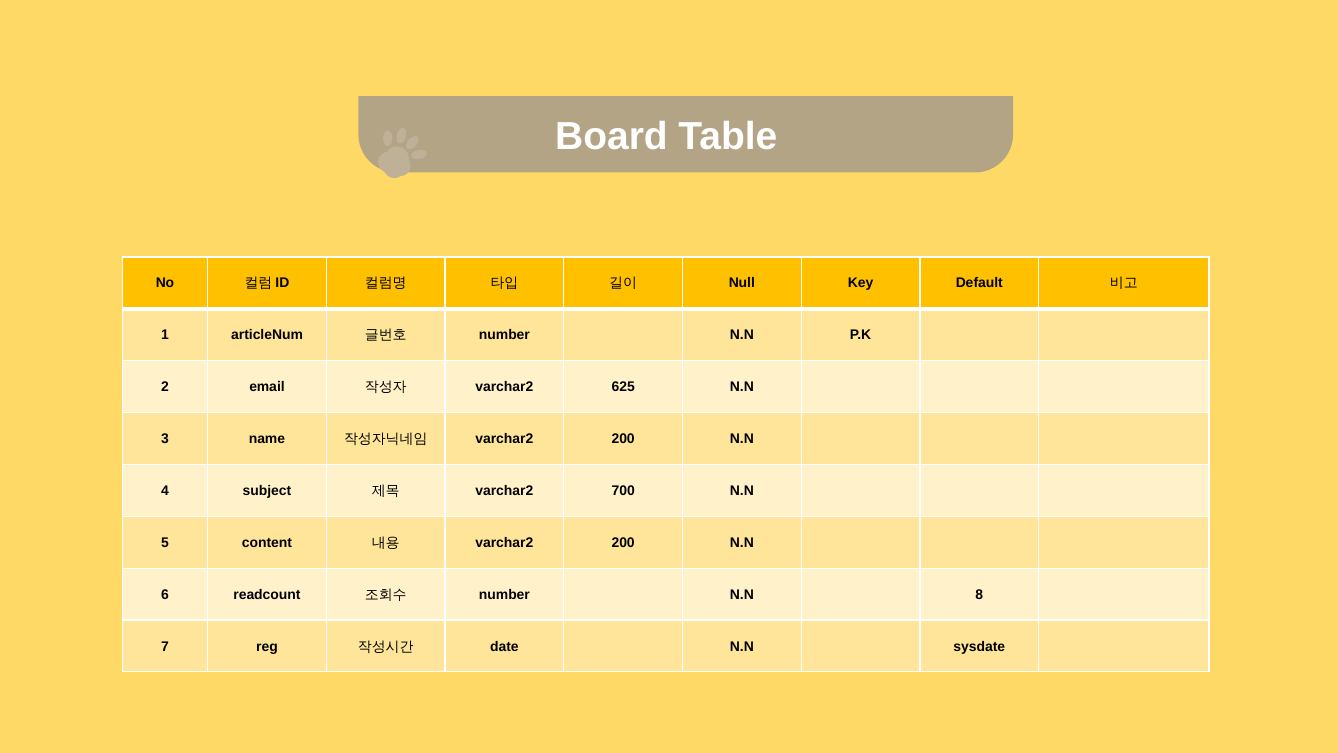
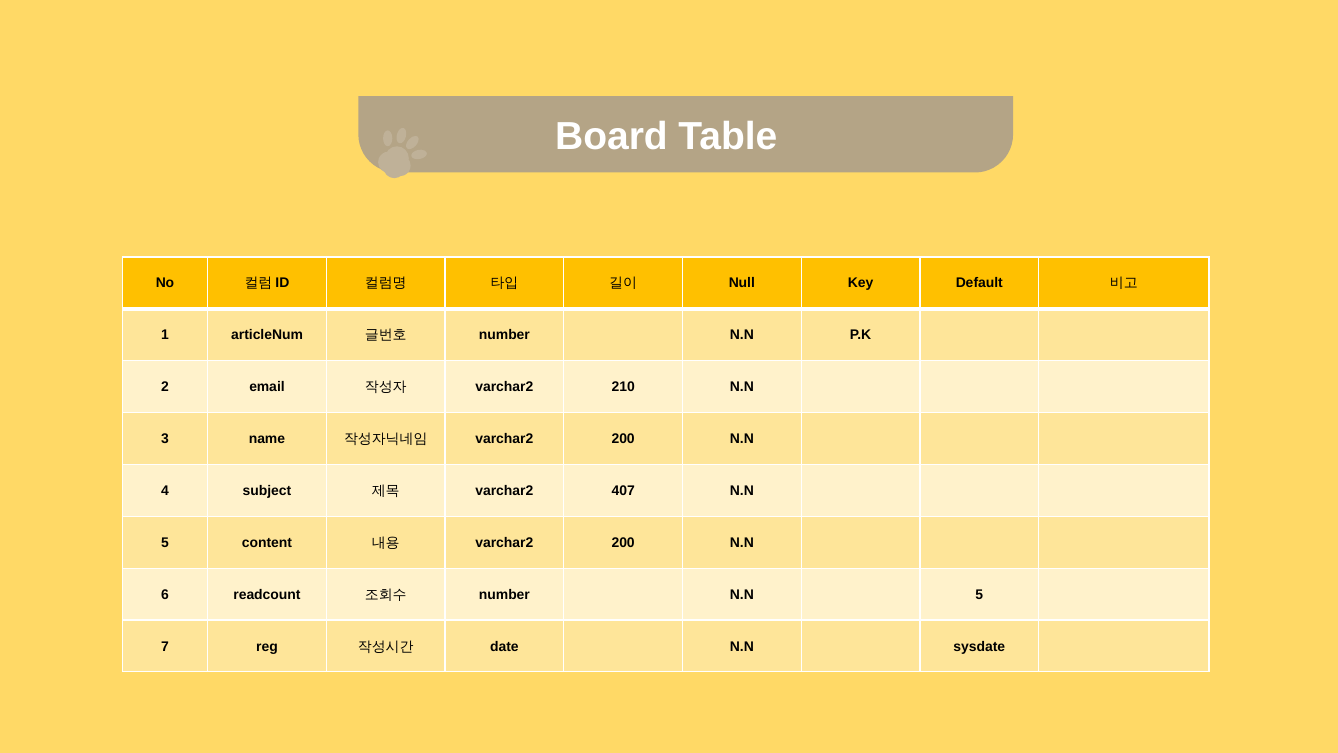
625: 625 -> 210 (623, 387)
700: 700 -> 407 (623, 491)
number N.N 8: 8 -> 5 (979, 594)
